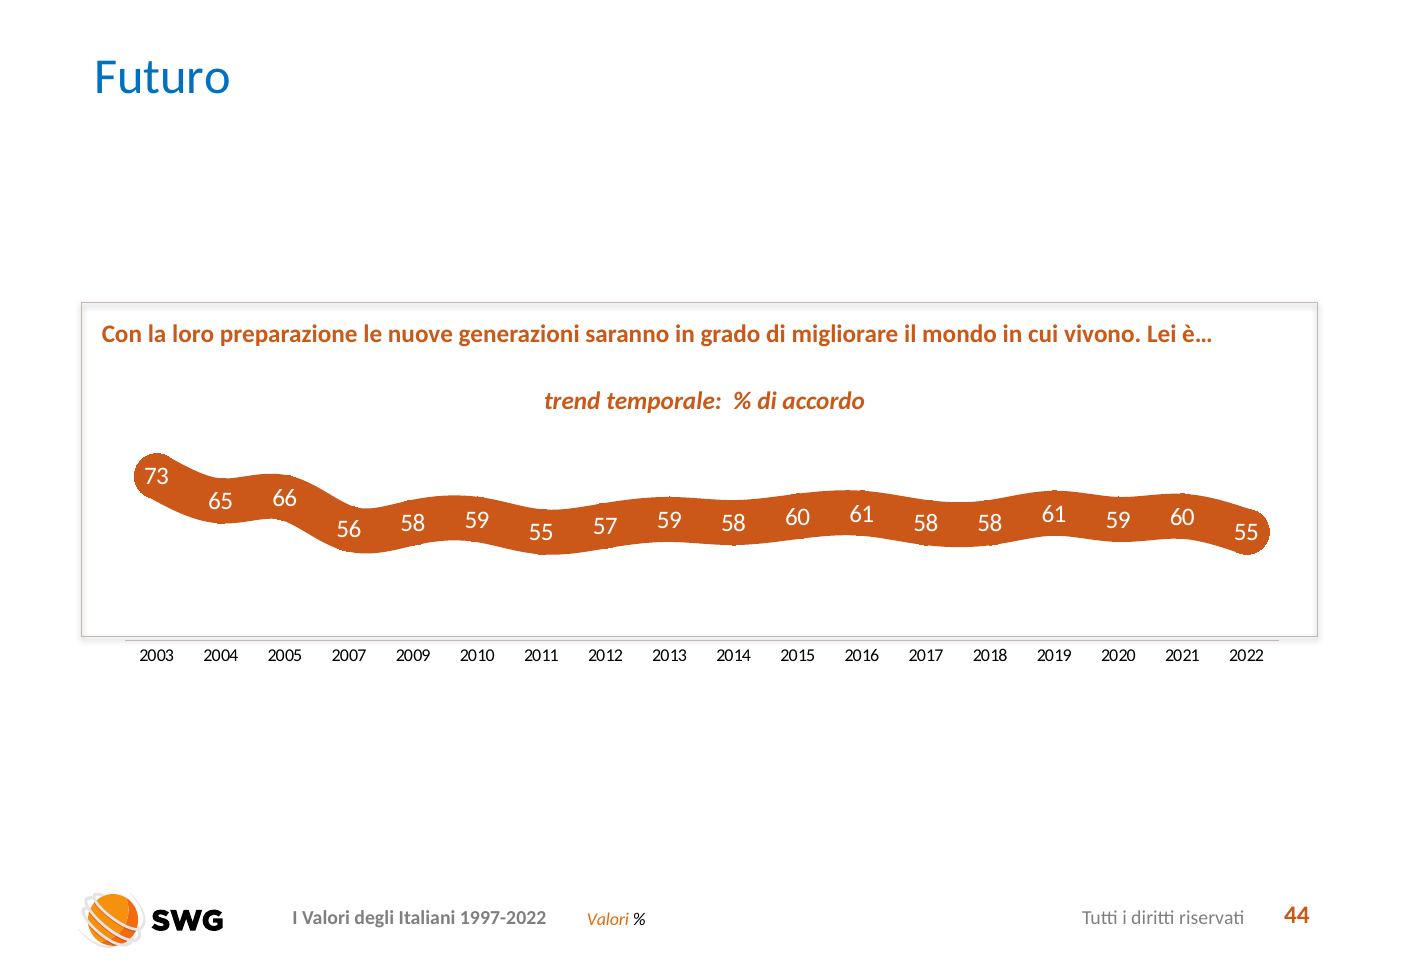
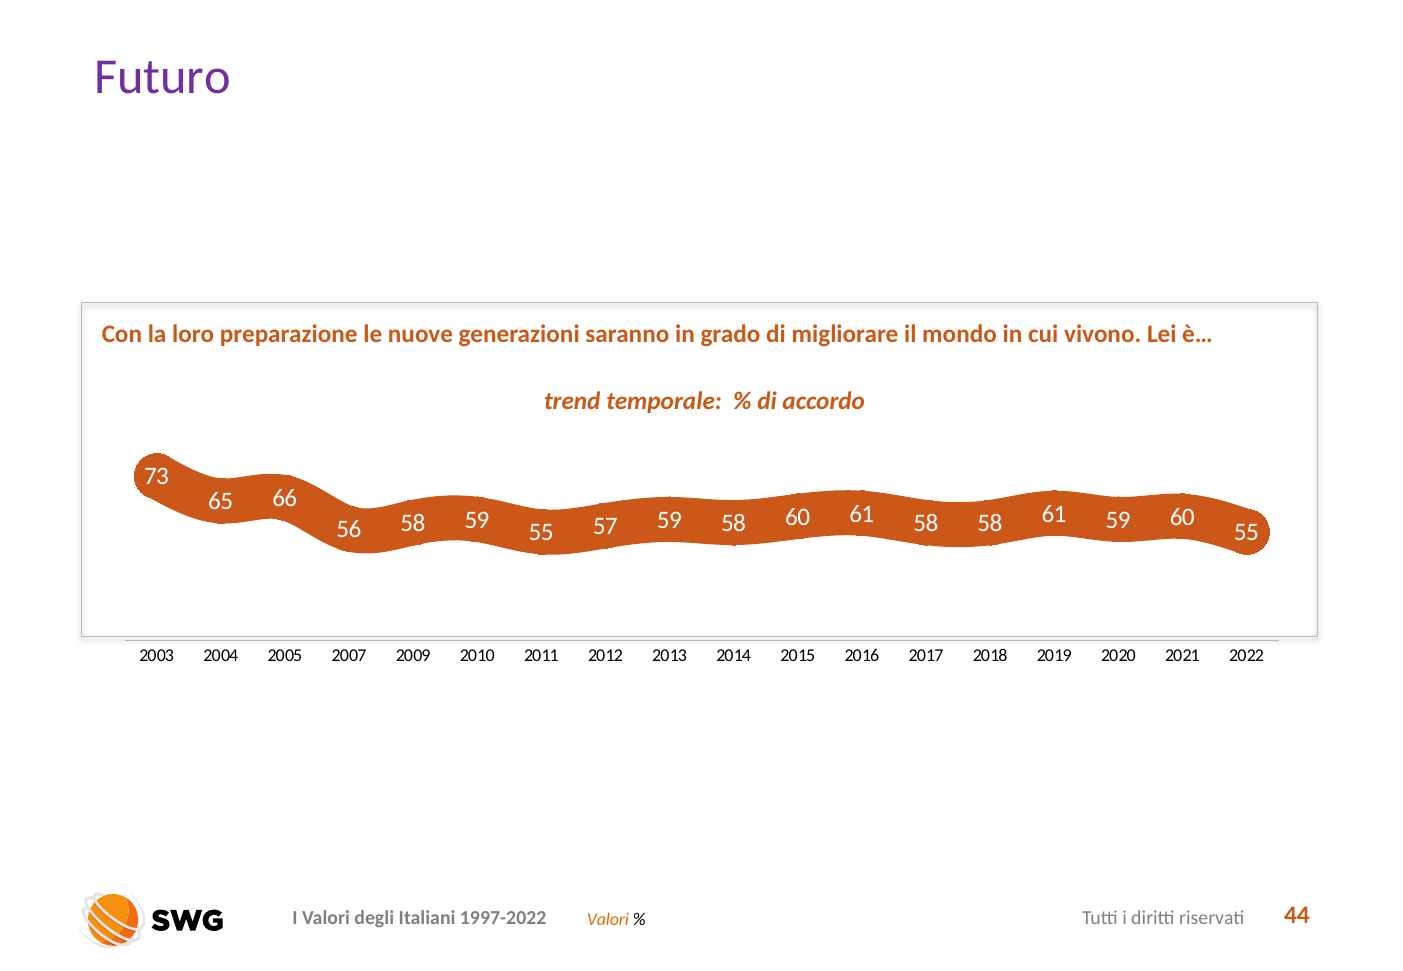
Futuro colour: blue -> purple (163, 77)
